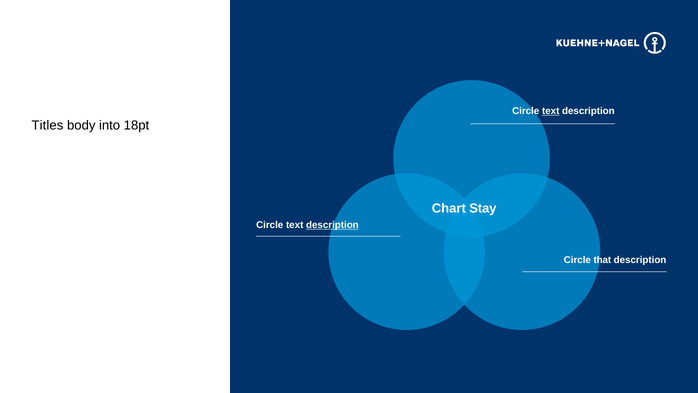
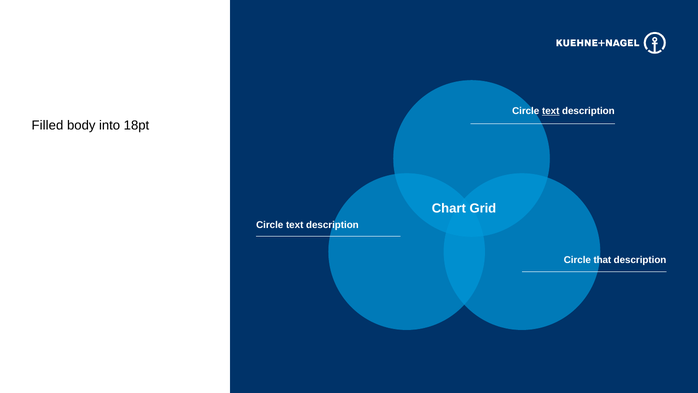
Titles: Titles -> Filled (47, 125)
Stay: Stay -> Grid (483, 208)
description underline: present -> none (332, 225)
